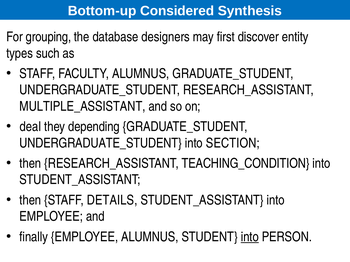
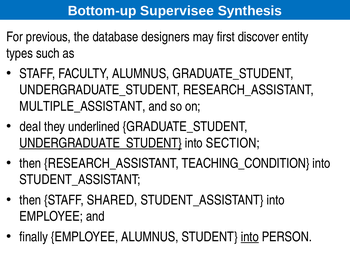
Considered: Considered -> Supervisee (177, 11)
grouping: grouping -> previous (48, 37)
depending: depending -> underlined (94, 127)
UNDERGRADUATE_STUDENT underline: none -> present (101, 143)
DETAILS: DETAILS -> SHARED (112, 200)
